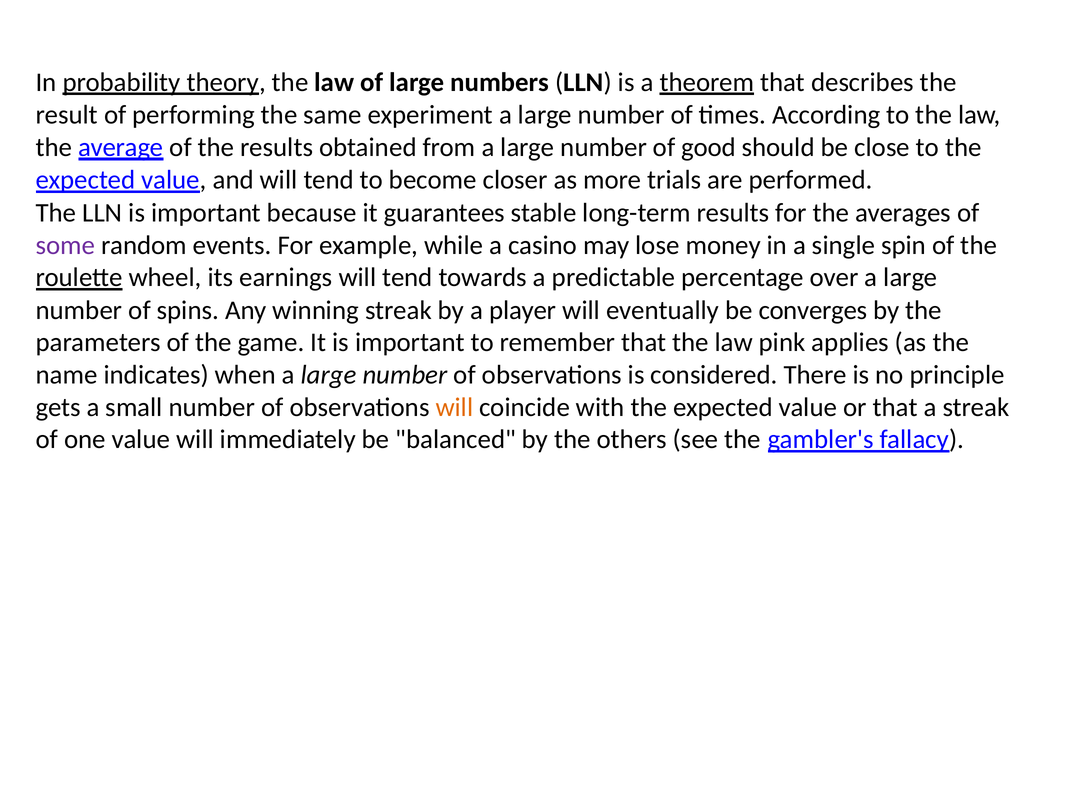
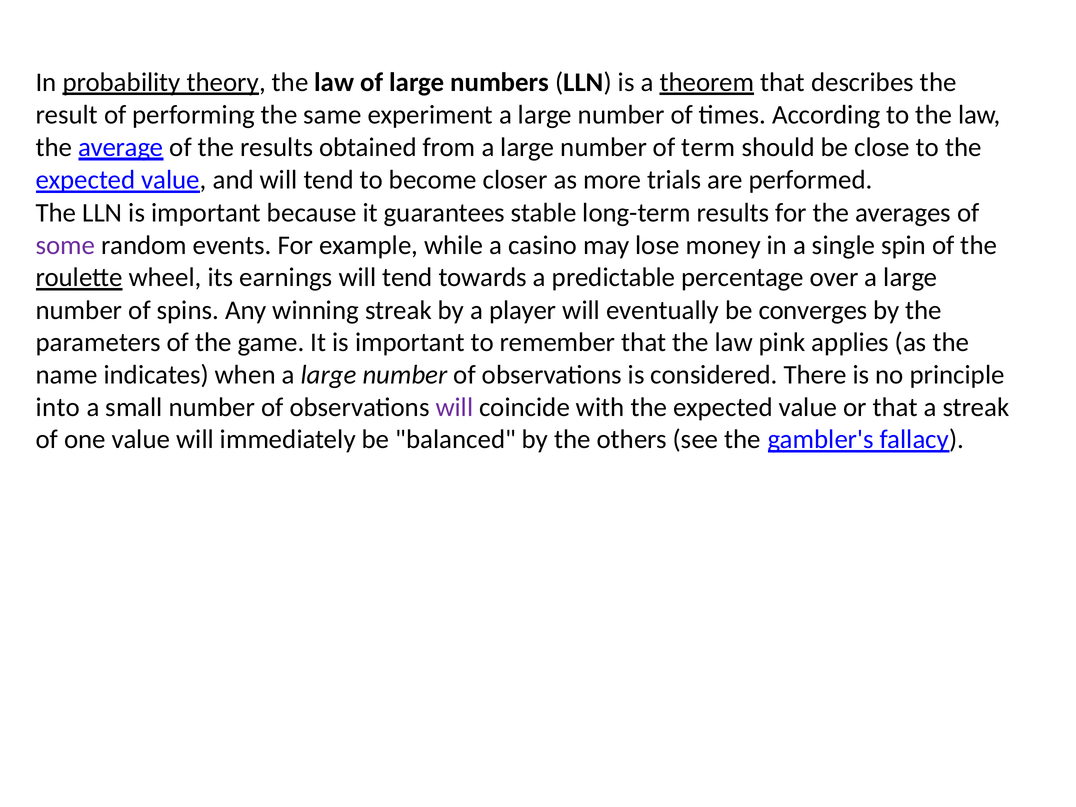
good: good -> term (708, 147)
gets: gets -> into (58, 407)
will colour: orange -> purple (454, 407)
